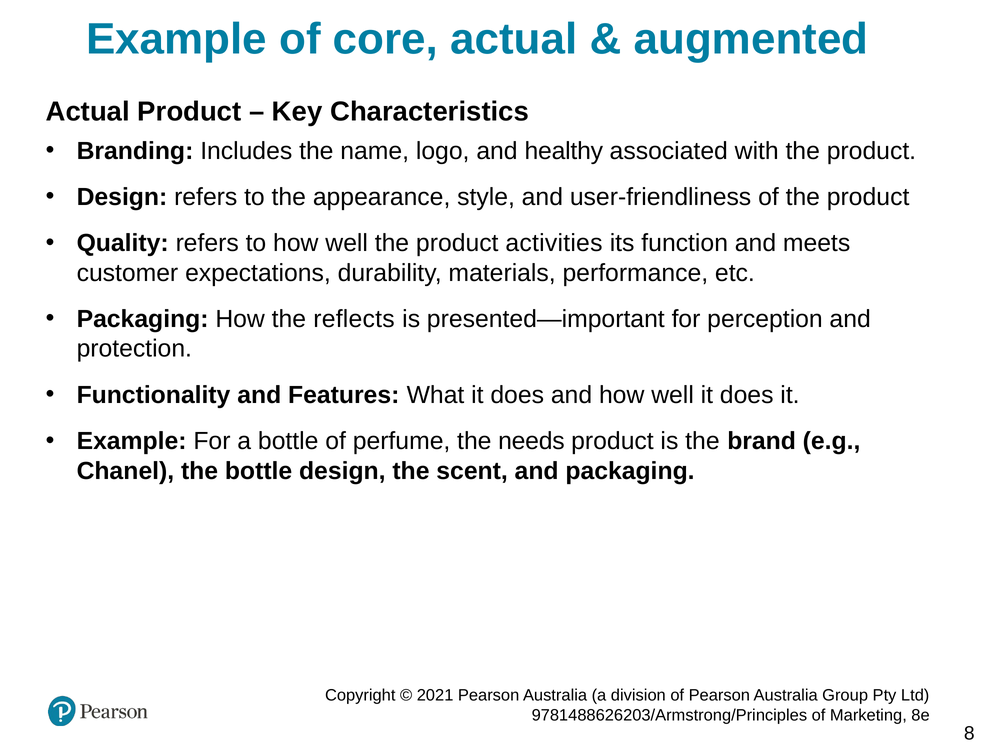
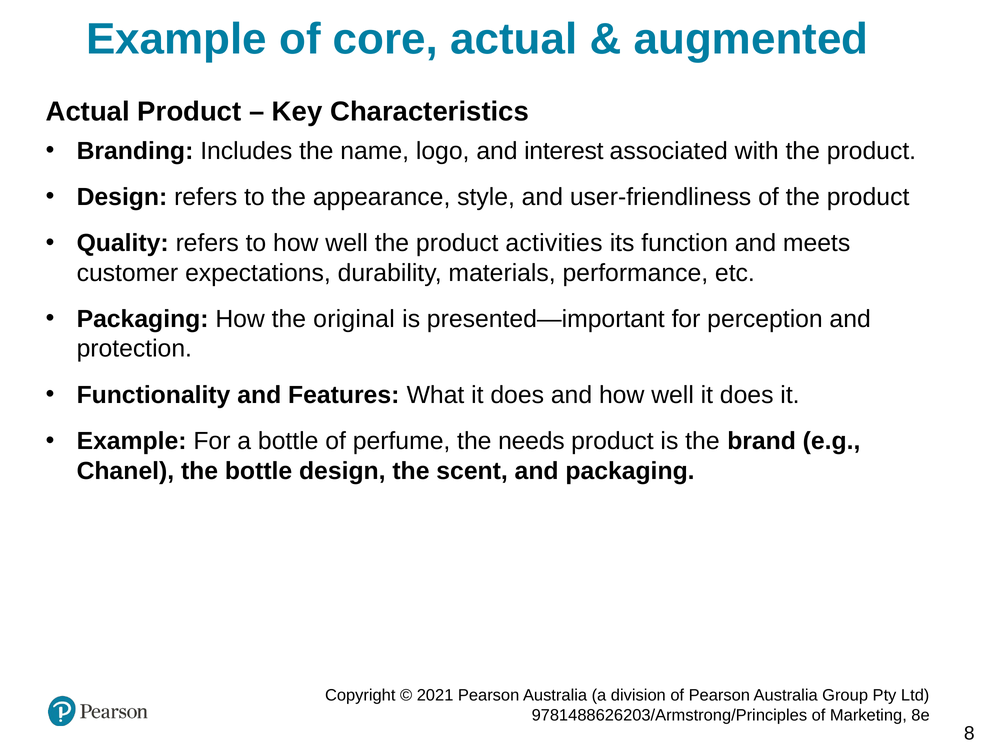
healthy: healthy -> interest (564, 151)
reflects: reflects -> original (354, 319)
